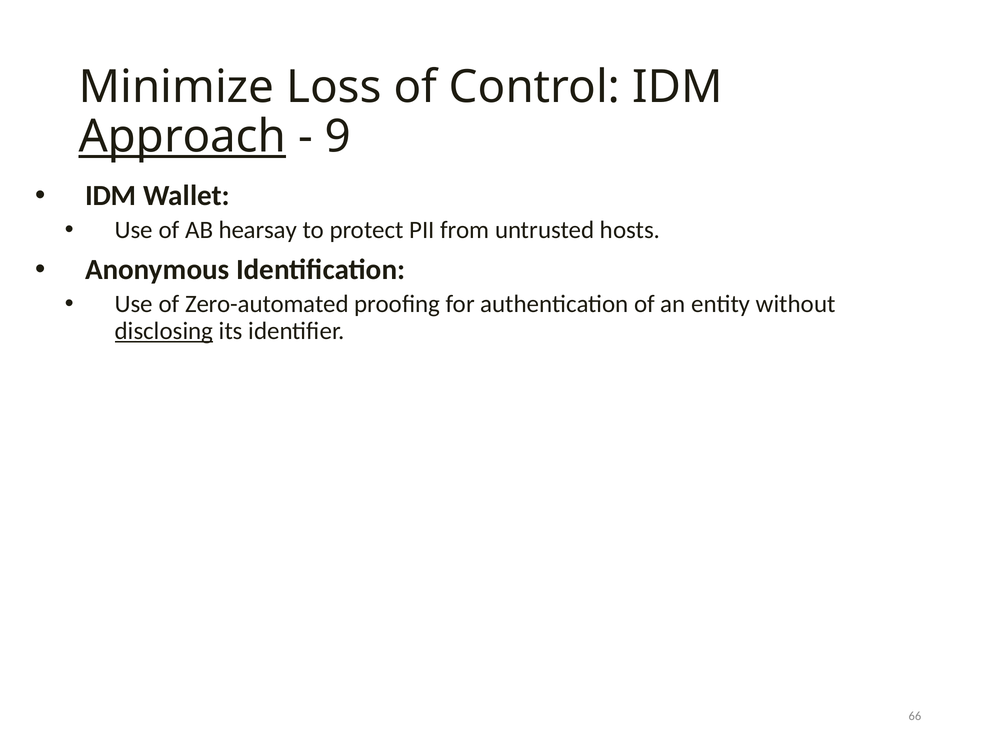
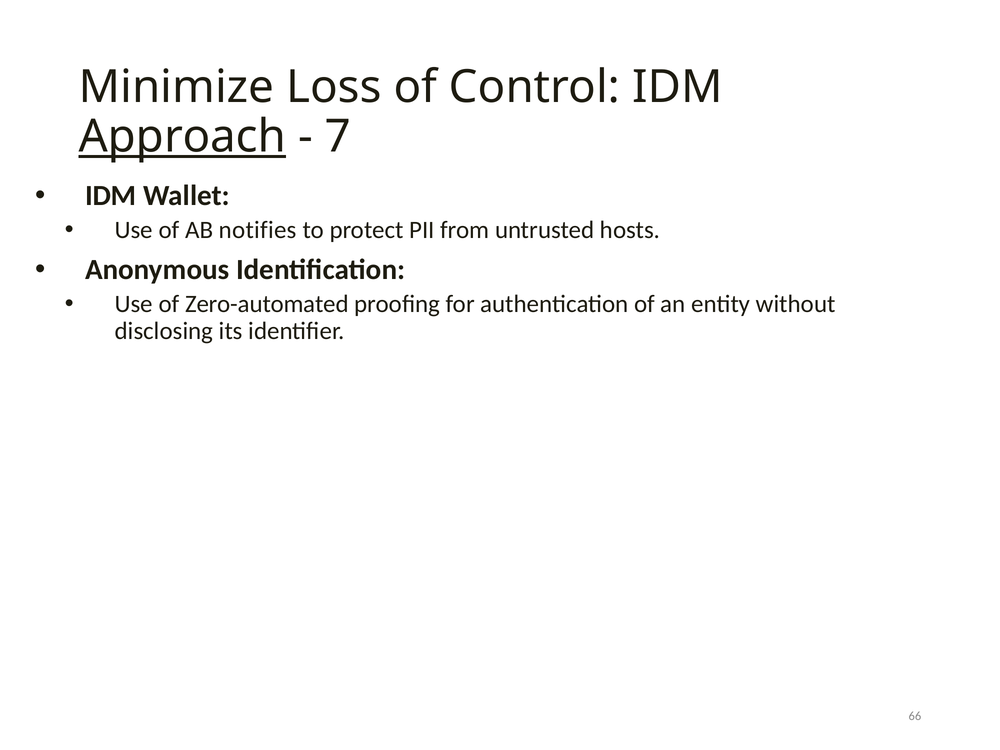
9: 9 -> 7 (338, 137)
hearsay: hearsay -> notifies (258, 230)
disclosing underline: present -> none (164, 331)
